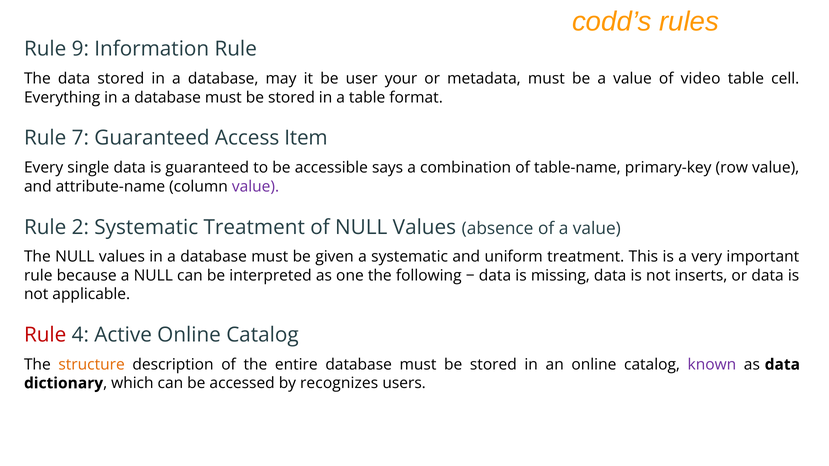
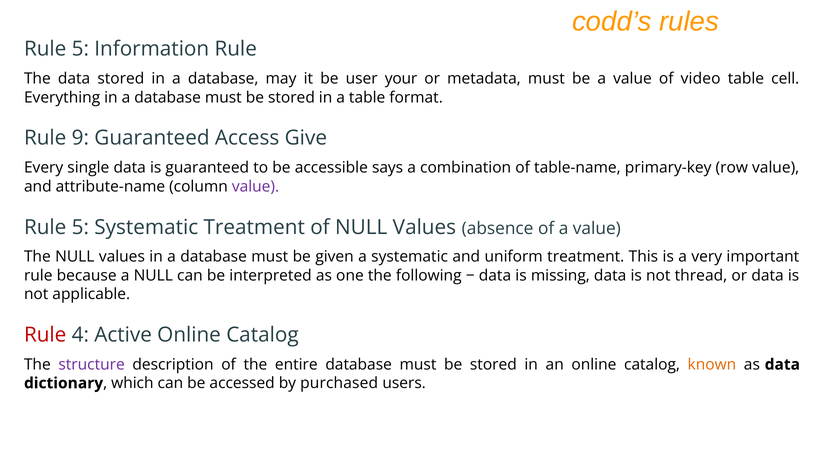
9: 9 -> 5 (80, 49)
7: 7 -> 9 (80, 138)
Item: Item -> Give (306, 138)
2: 2 -> 5 (80, 227)
inserts: inserts -> thread (701, 276)
structure colour: orange -> purple (92, 365)
known colour: purple -> orange (712, 365)
recognizes: recognizes -> purchased (339, 383)
